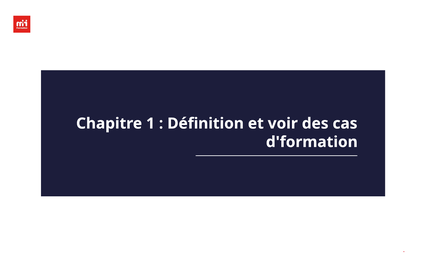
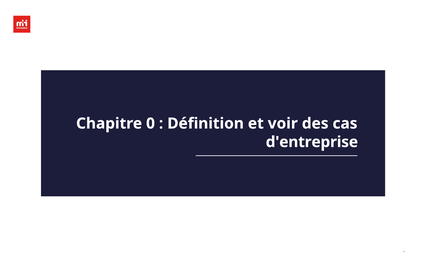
1: 1 -> 0 (151, 123)
d'formation: d'formation -> d'entreprise (312, 142)
